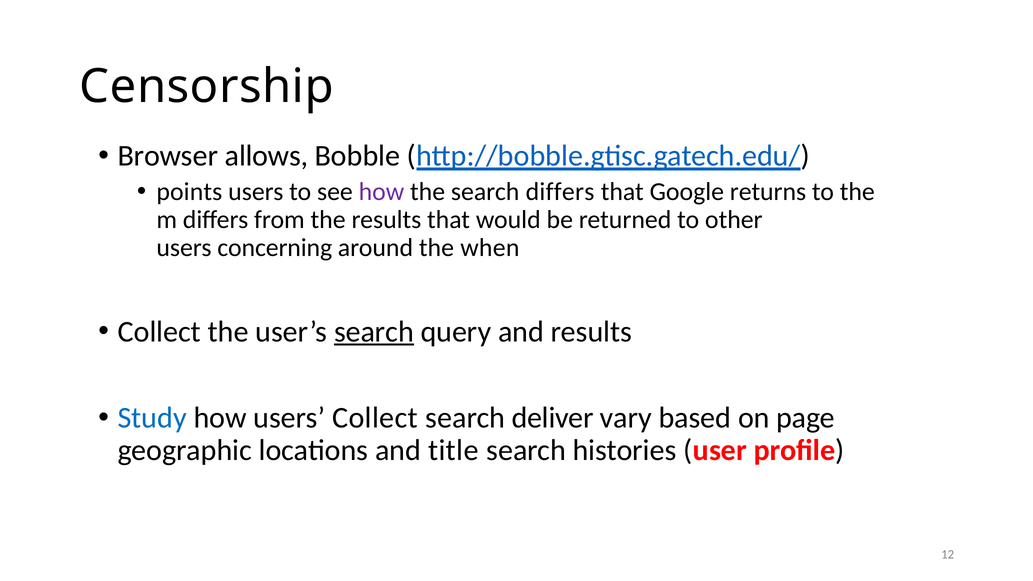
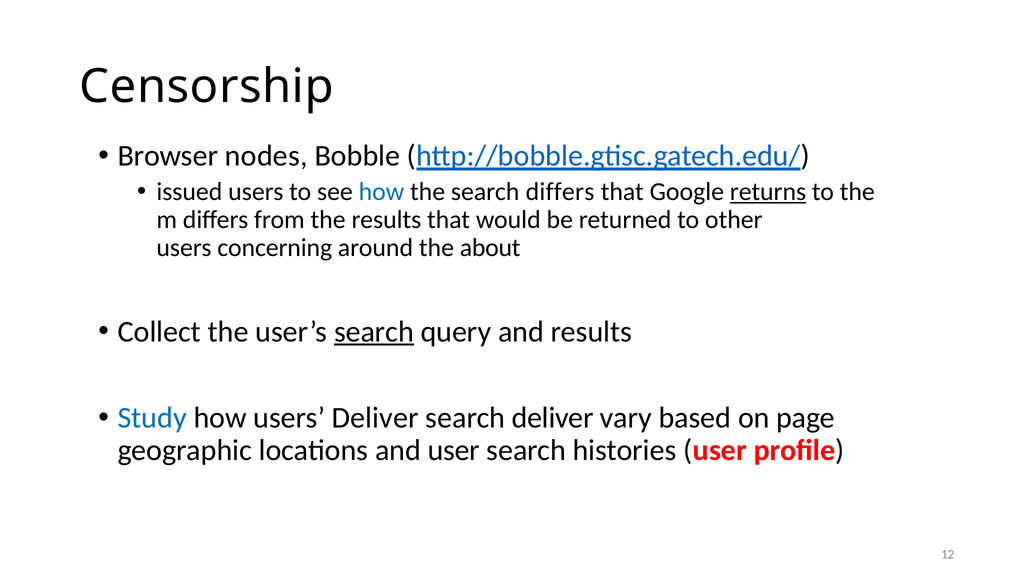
allows: allows -> nodes (266, 156)
points: points -> issued (189, 192)
how colour: purple -> blue (381, 192)
returns underline: none -> present (768, 192)
when: when -> about (490, 248)
users Collect: Collect -> Deliver (375, 418)
and title: title -> user (454, 451)
